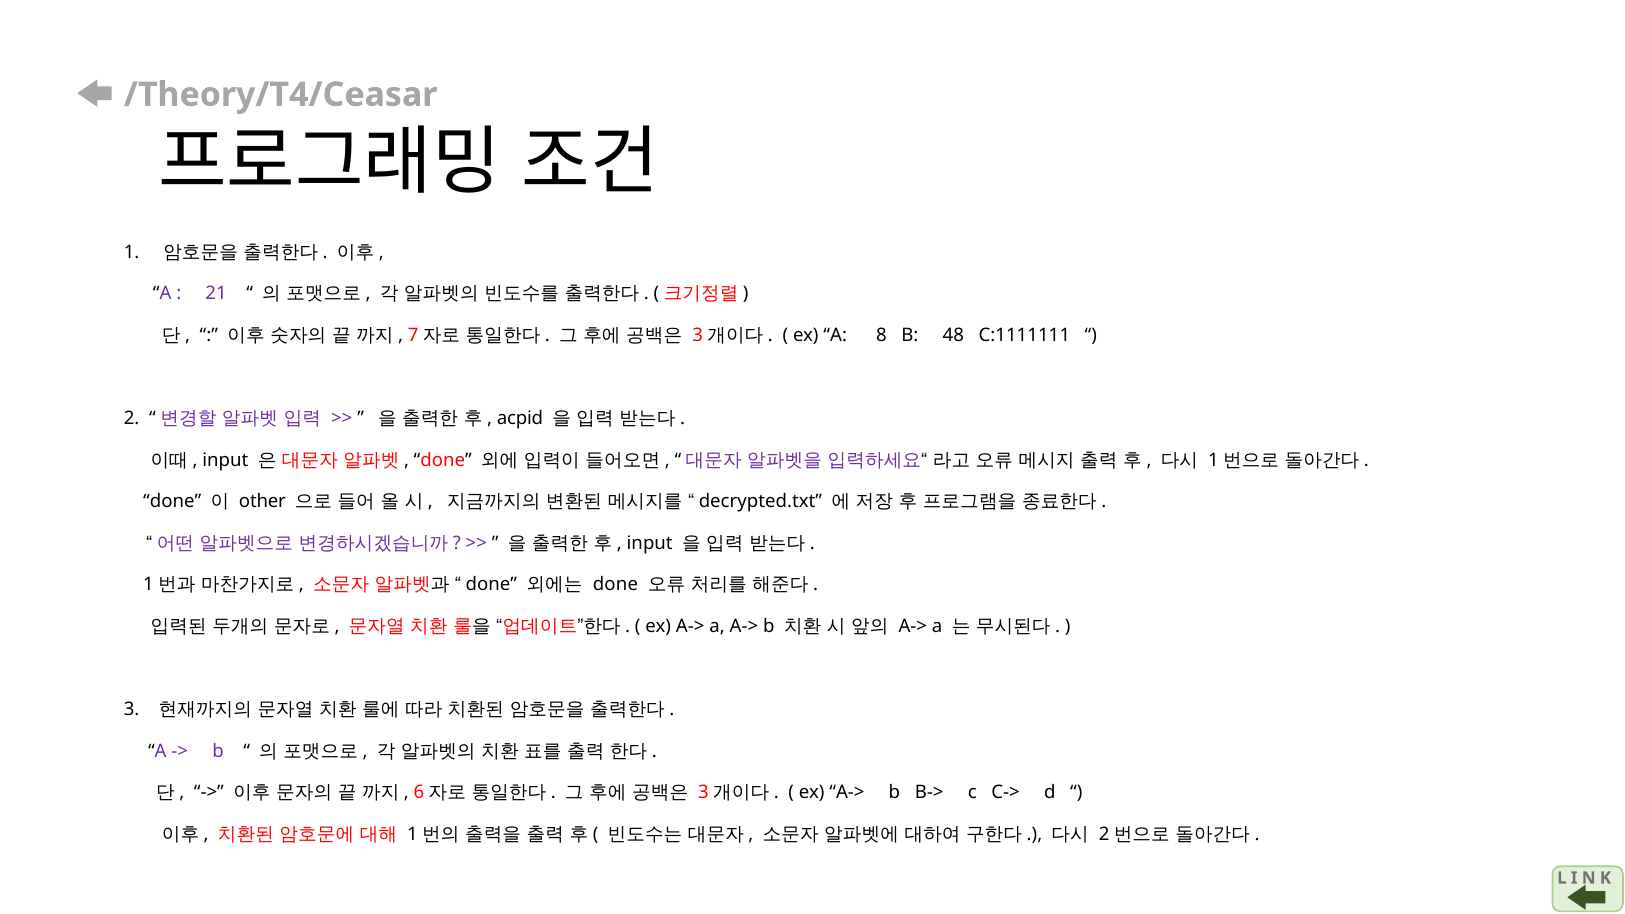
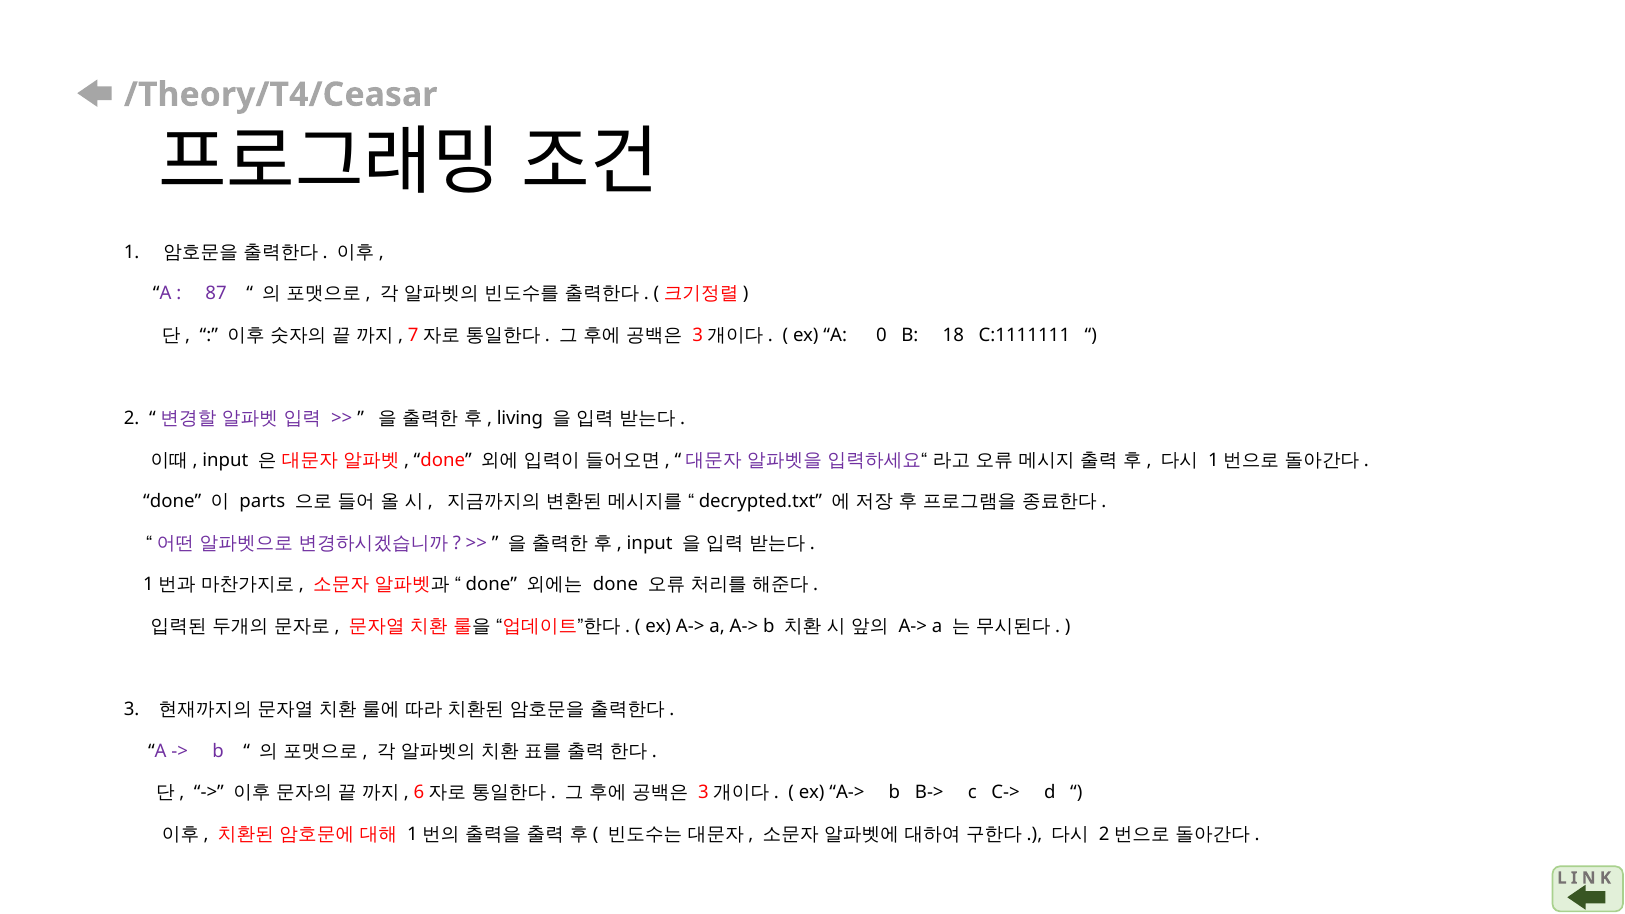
21: 21 -> 87 (216, 294)
8: 8 -> 0 (881, 335)
48: 48 -> 18 (953, 335)
acpid: acpid -> living (520, 418)
other: other -> parts (262, 502)
